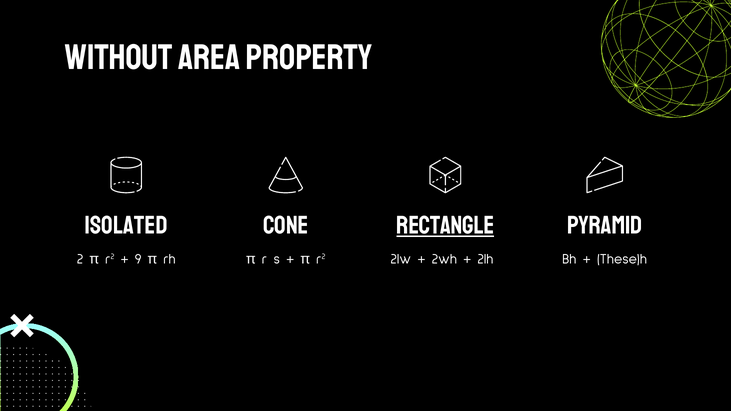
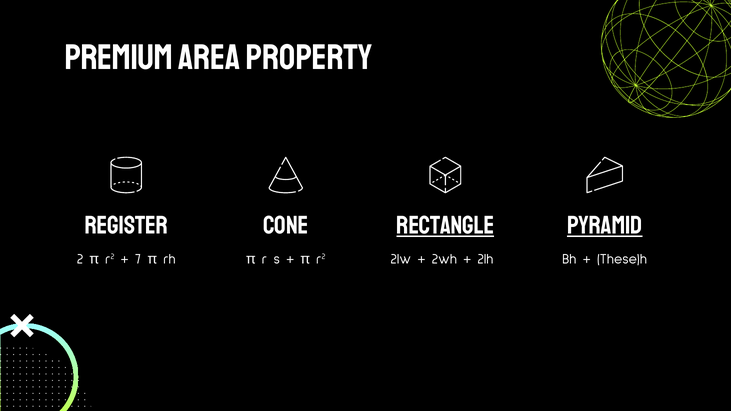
Without: Without -> Premium (119, 58)
isolated: isolated -> register (126, 226)
pYramid underline: none -> present (605, 226)
9: 9 -> 7 (138, 259)
